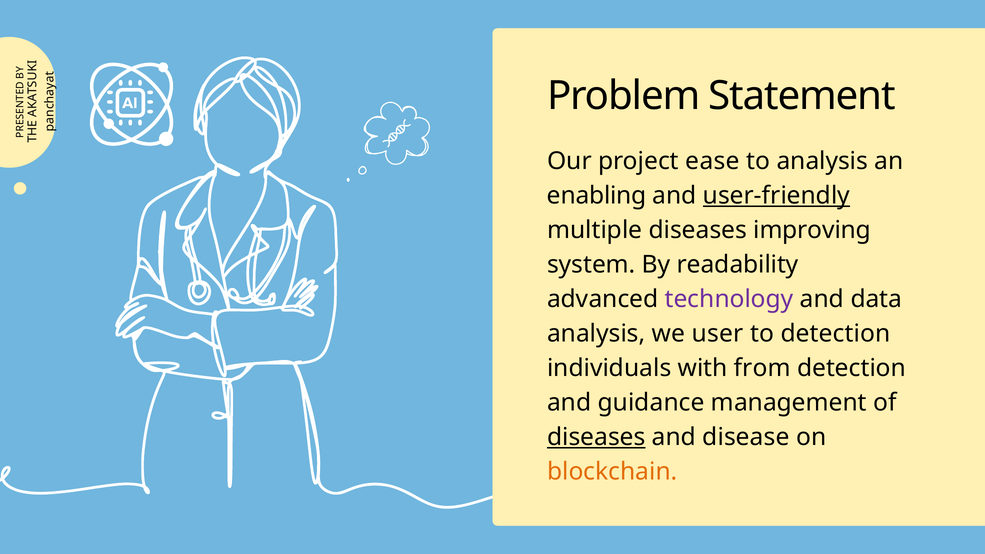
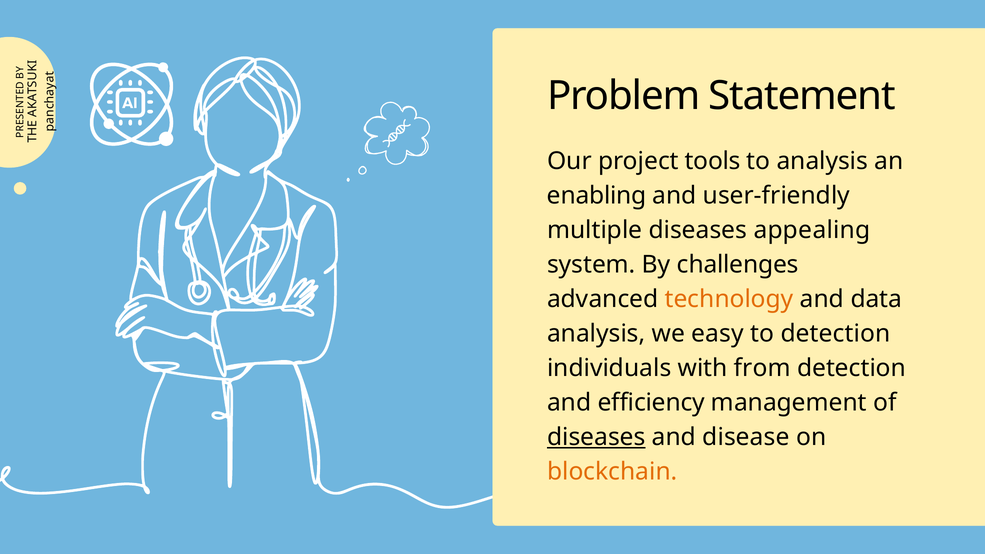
ease: ease -> tools (713, 161)
user-friendly underline: present -> none (776, 196)
improving: improving -> appealing (812, 230)
readability: readability -> challenges (738, 265)
technology colour: purple -> orange (729, 299)
user: user -> easy (718, 334)
guidance: guidance -> efficiency (651, 403)
